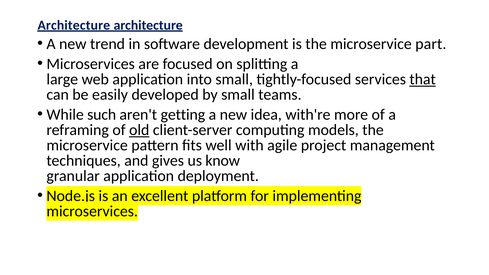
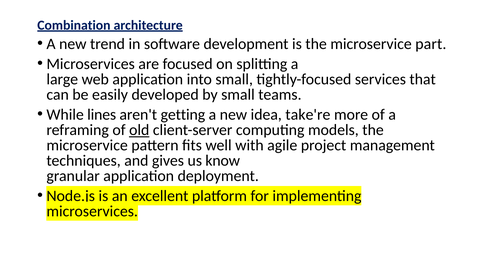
Architecture: Architecture -> Combination (74, 25)
that underline: present -> none (423, 79)
such: such -> lines (102, 115)
with're: with're -> take're (308, 115)
